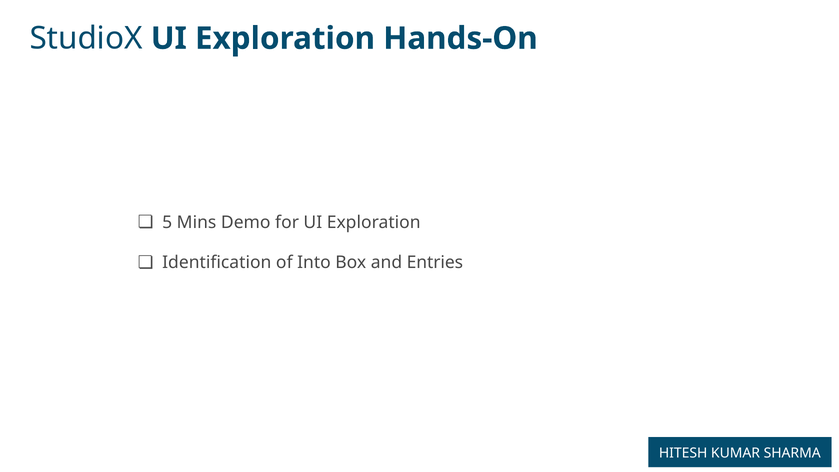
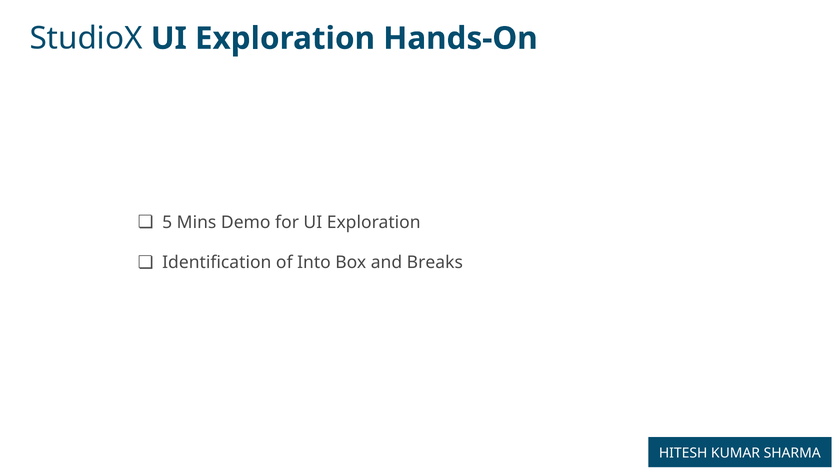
Entries: Entries -> Breaks (435, 262)
